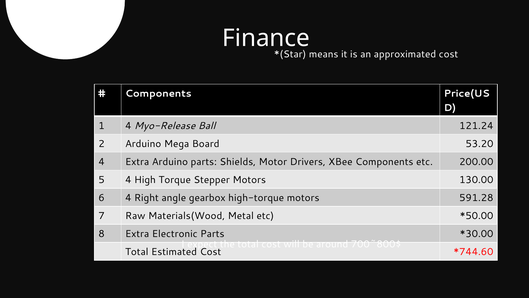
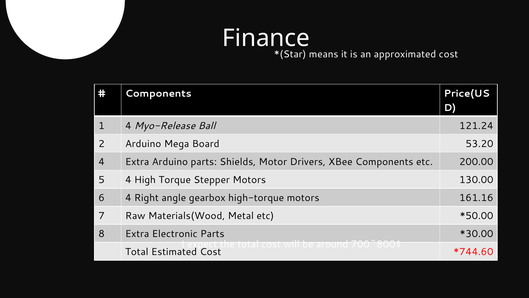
591.28: 591.28 -> 161.16 (476, 198)
